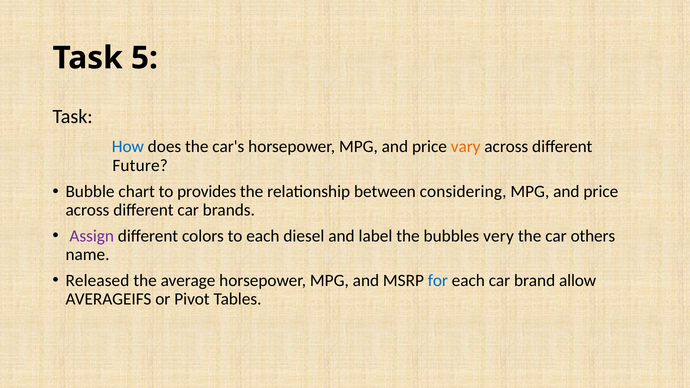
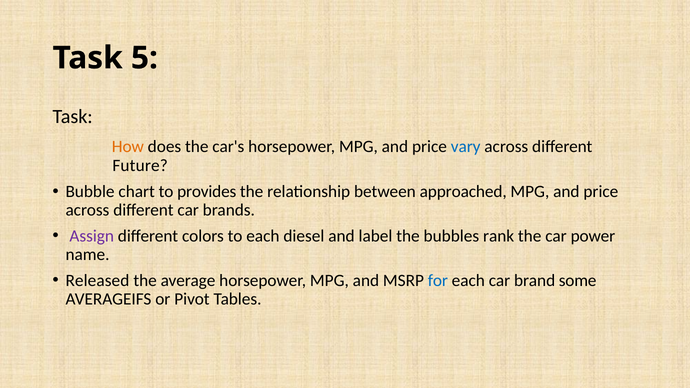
How colour: blue -> orange (128, 147)
vary colour: orange -> blue (466, 147)
considering: considering -> approached (463, 192)
very: very -> rank (499, 236)
others: others -> power (593, 236)
allow: allow -> some (578, 280)
